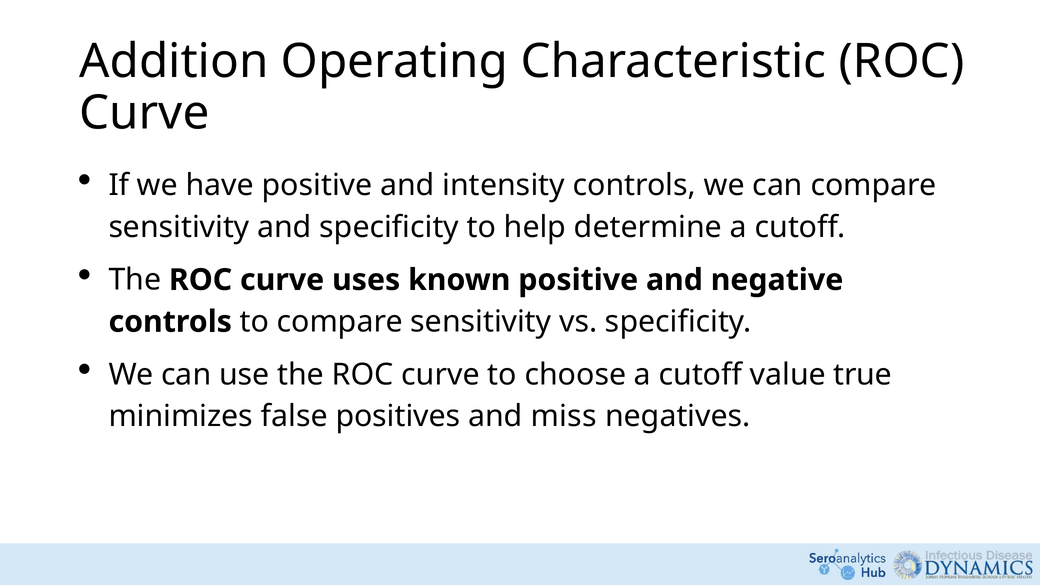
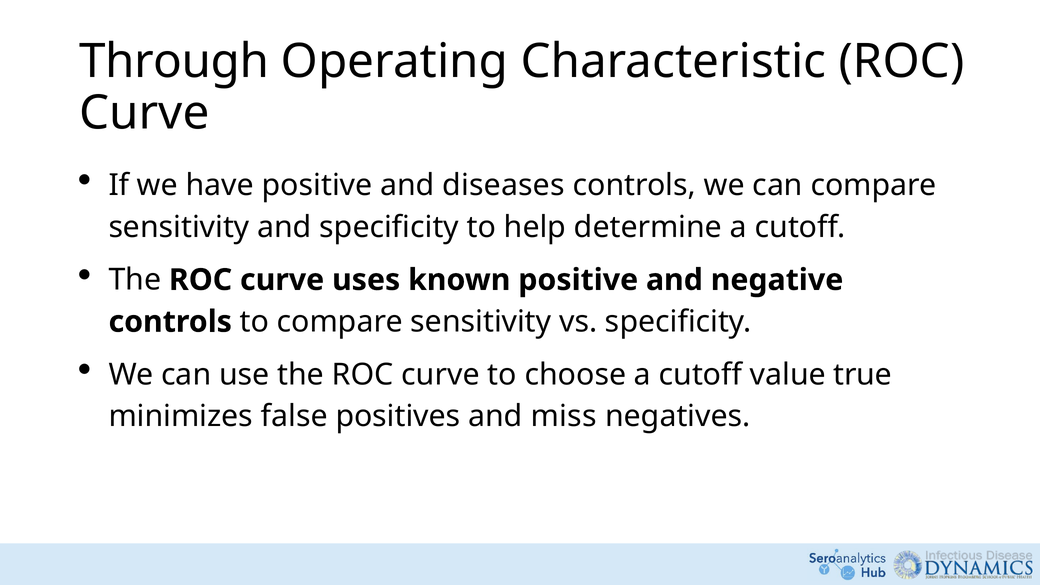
Addition: Addition -> Through (174, 62)
intensity: intensity -> diseases (504, 185)
